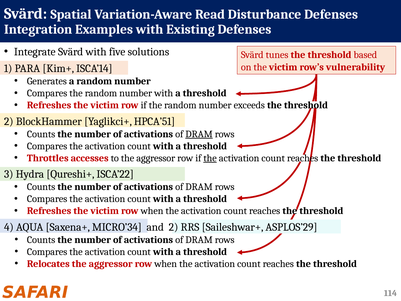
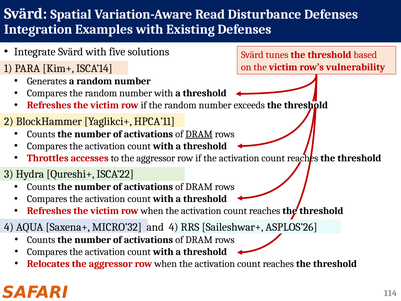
HPCA’51: HPCA’51 -> HPCA’11 (154, 121)
the underline: present -> none (210, 158)
MICRO’34: MICRO’34 -> MICRO’32 (117, 227)
and 2: 2 -> 4 (174, 227)
ASPLOS’29: ASPLOS’29 -> ASPLOS’26 (291, 227)
